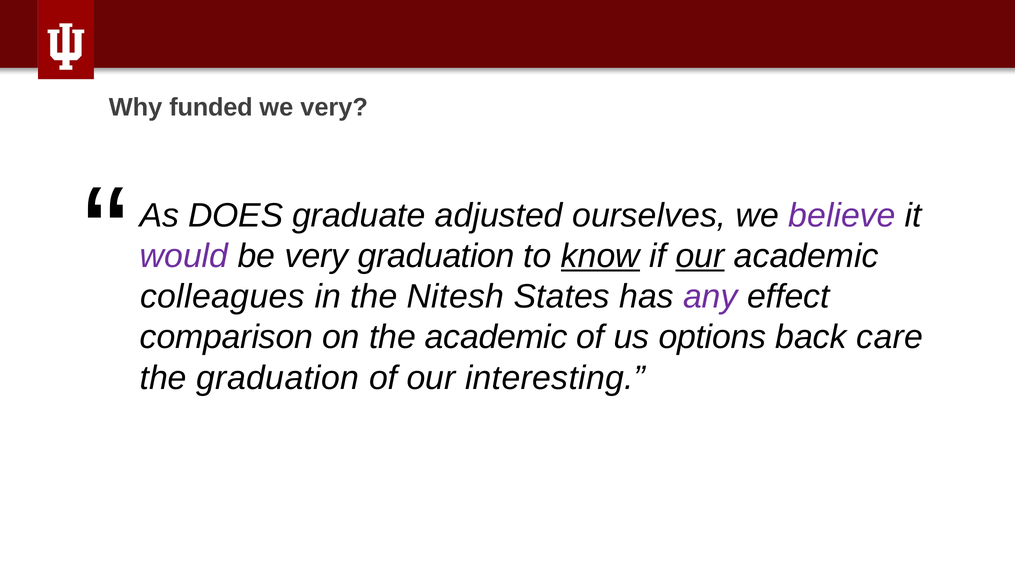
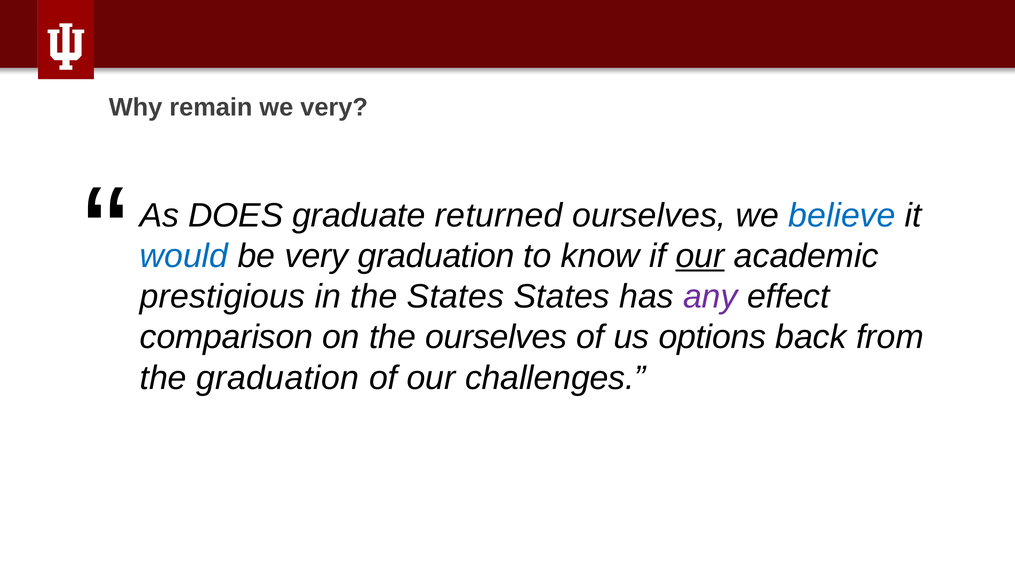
funded: funded -> remain (211, 107)
adjusted: adjusted -> returned (499, 215)
believe colour: purple -> blue (842, 215)
would colour: purple -> blue (184, 256)
know underline: present -> none (600, 256)
colleagues: colleagues -> prestigious (223, 297)
the Nitesh: Nitesh -> States (455, 297)
the academic: academic -> ourselves (496, 337)
care: care -> from (890, 337)
interesting: interesting -> challenges (555, 378)
